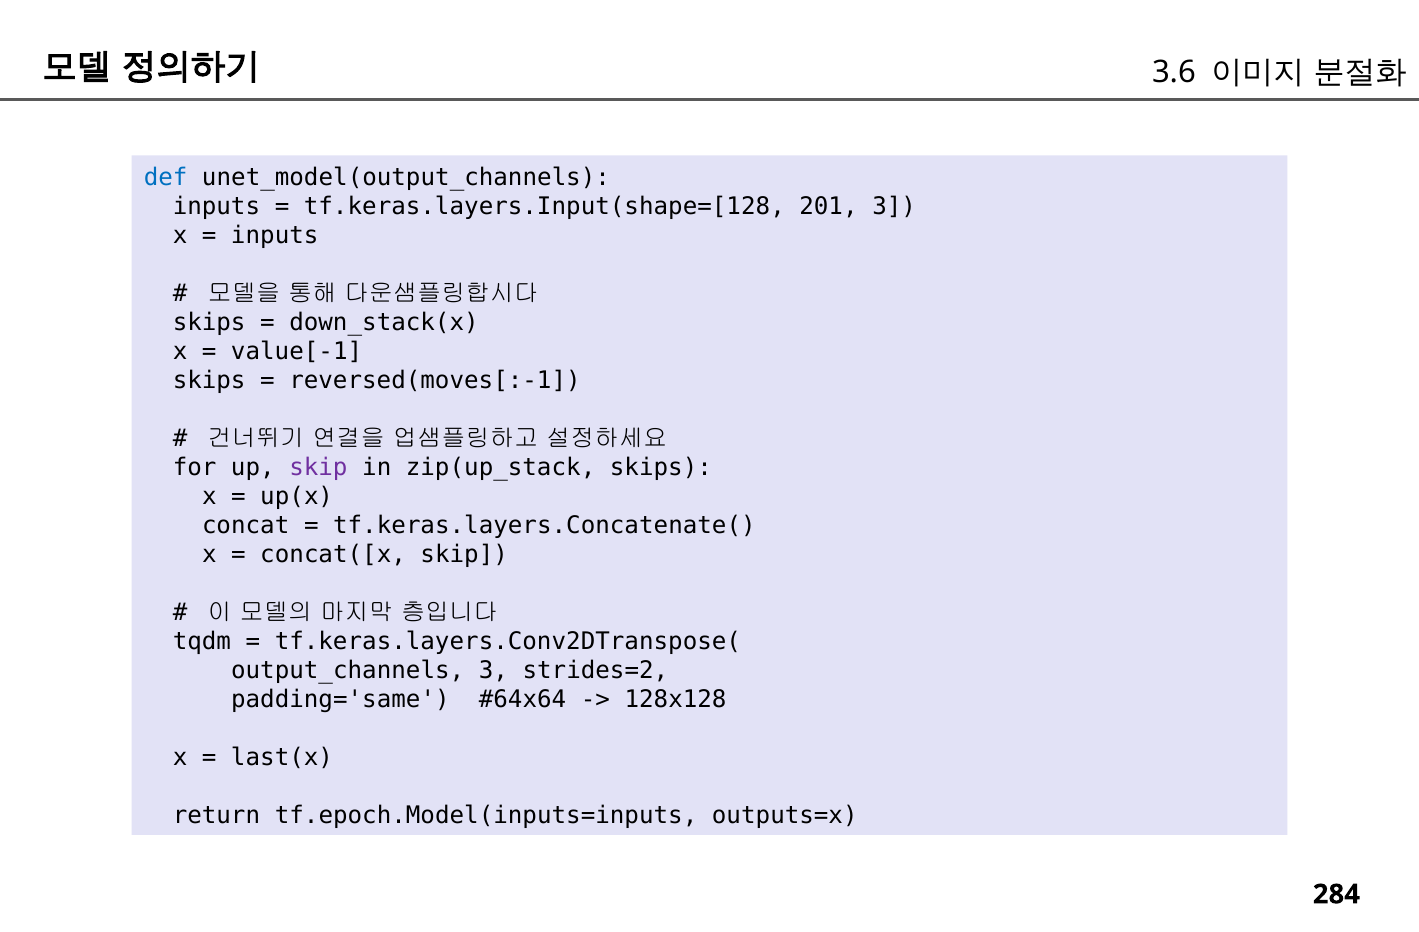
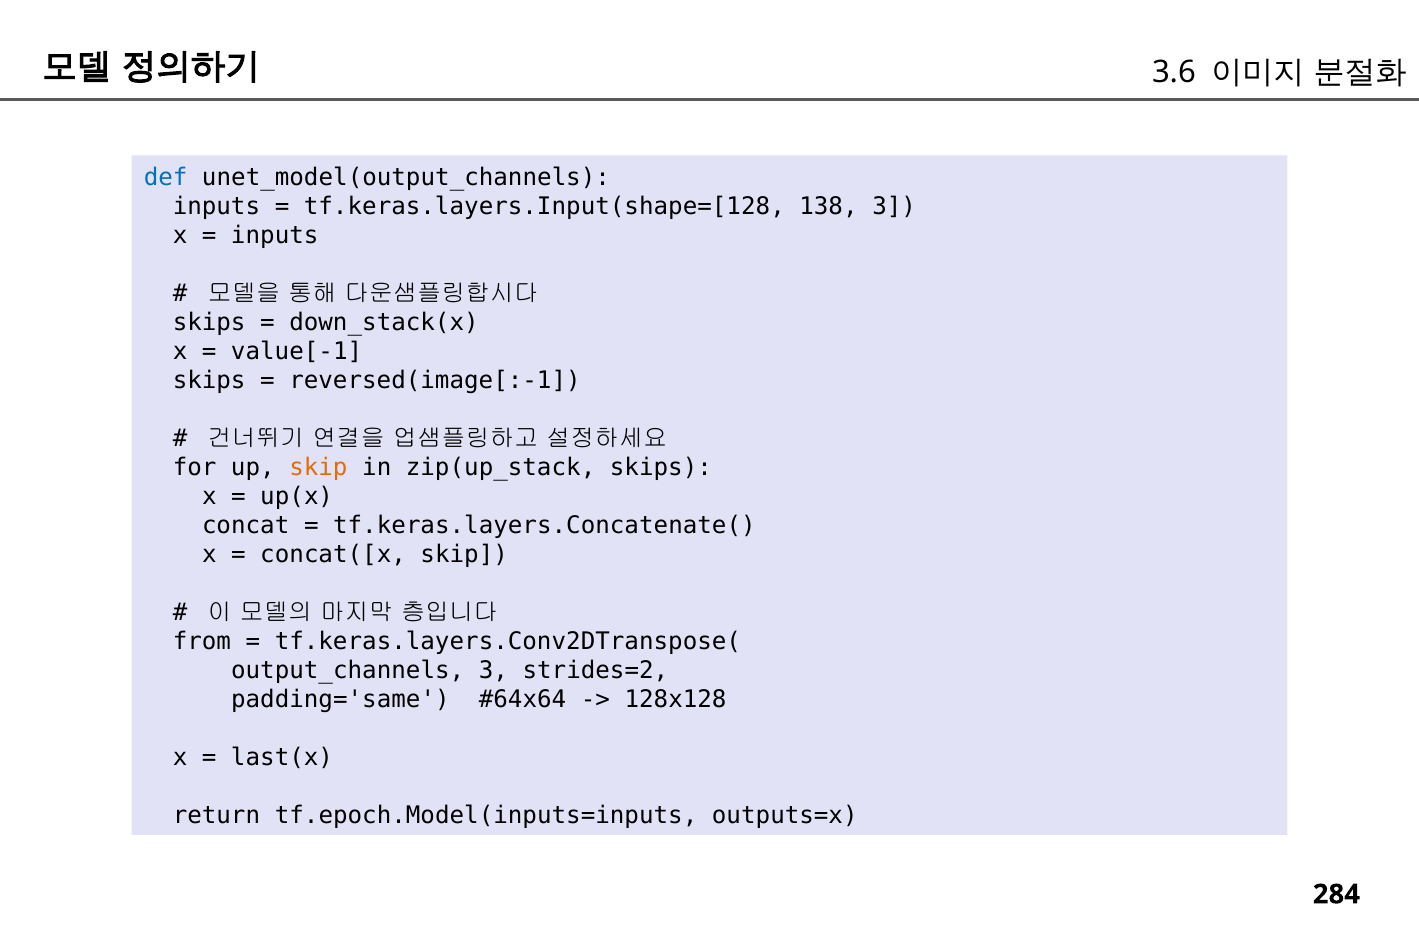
201: 201 -> 138 (828, 207)
reversed(moves[:-1: reversed(moves[:-1 -> reversed(image[:-1 (435, 381)
skip colour: purple -> orange (318, 468)
tqdm: tqdm -> from (202, 642)
